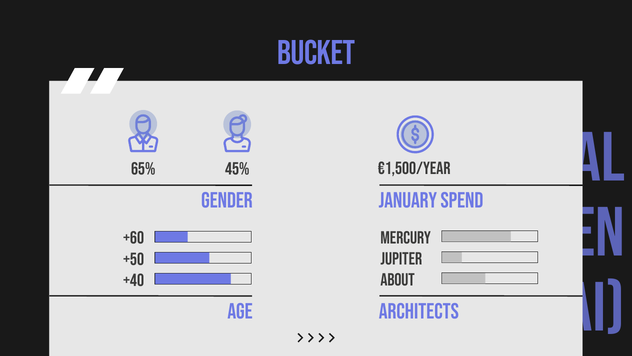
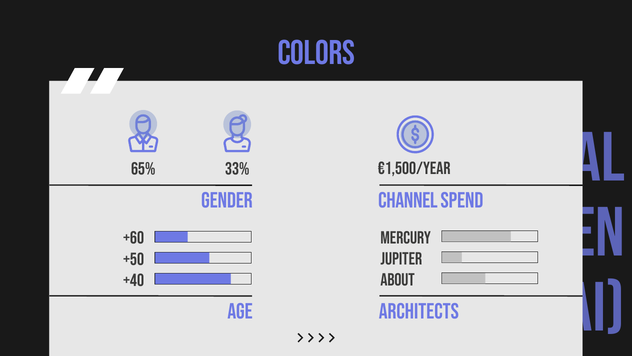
BUCKET: BUCKET -> COLORS (316, 53)
45%: 45% -> 33% (237, 169)
JANUARY: JANUARY -> CHANNEL (408, 200)
